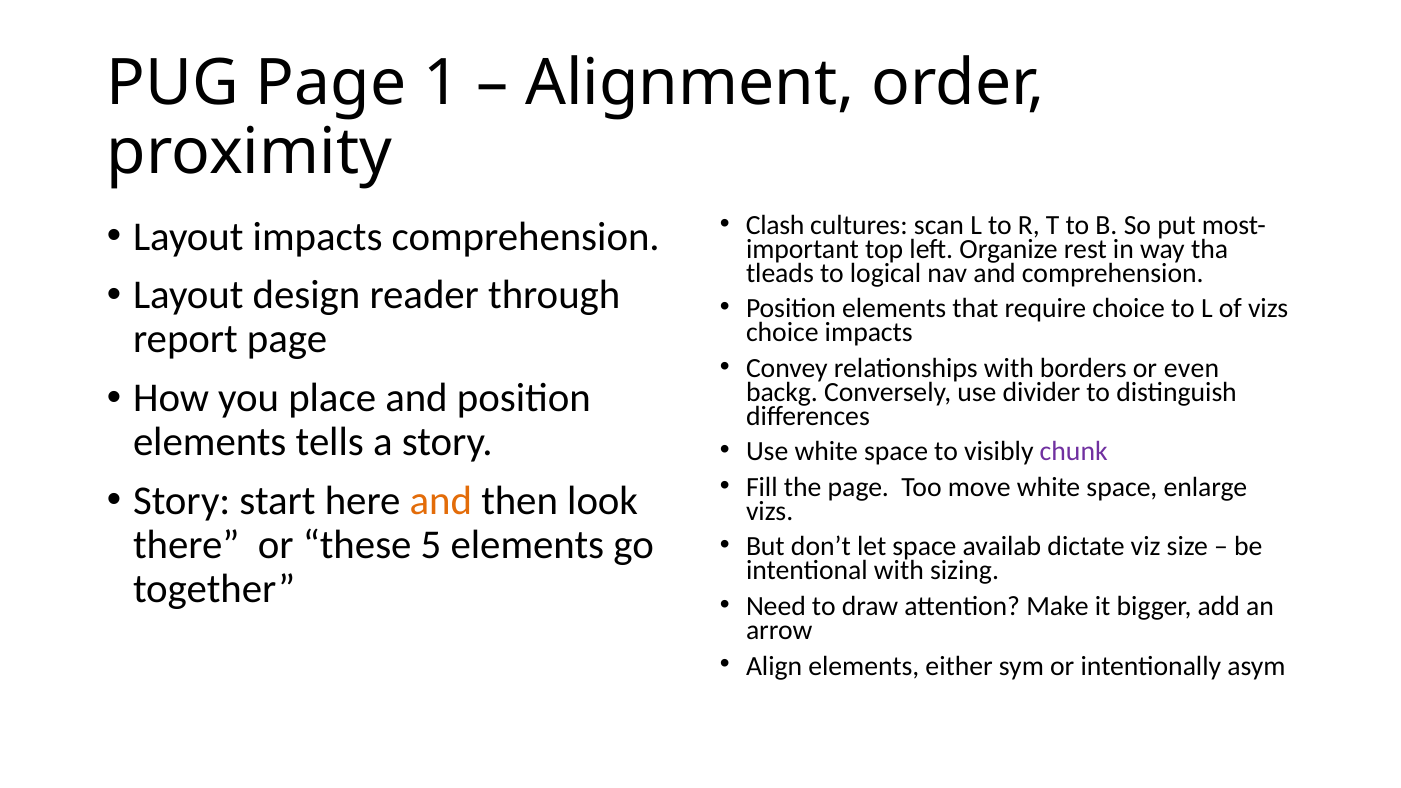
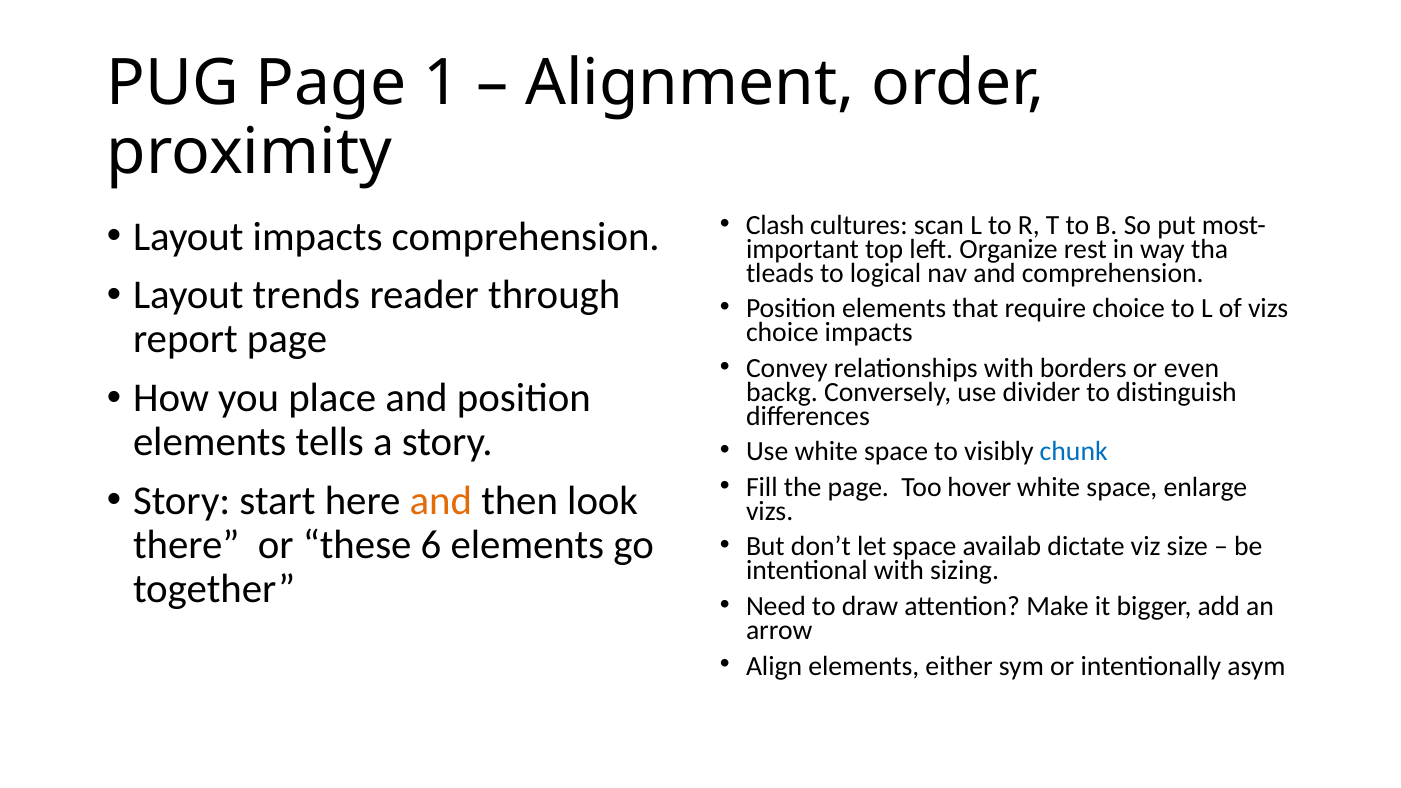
design: design -> trends (306, 295)
chunk colour: purple -> blue (1074, 452)
move: move -> hover (979, 487)
5: 5 -> 6 (431, 545)
